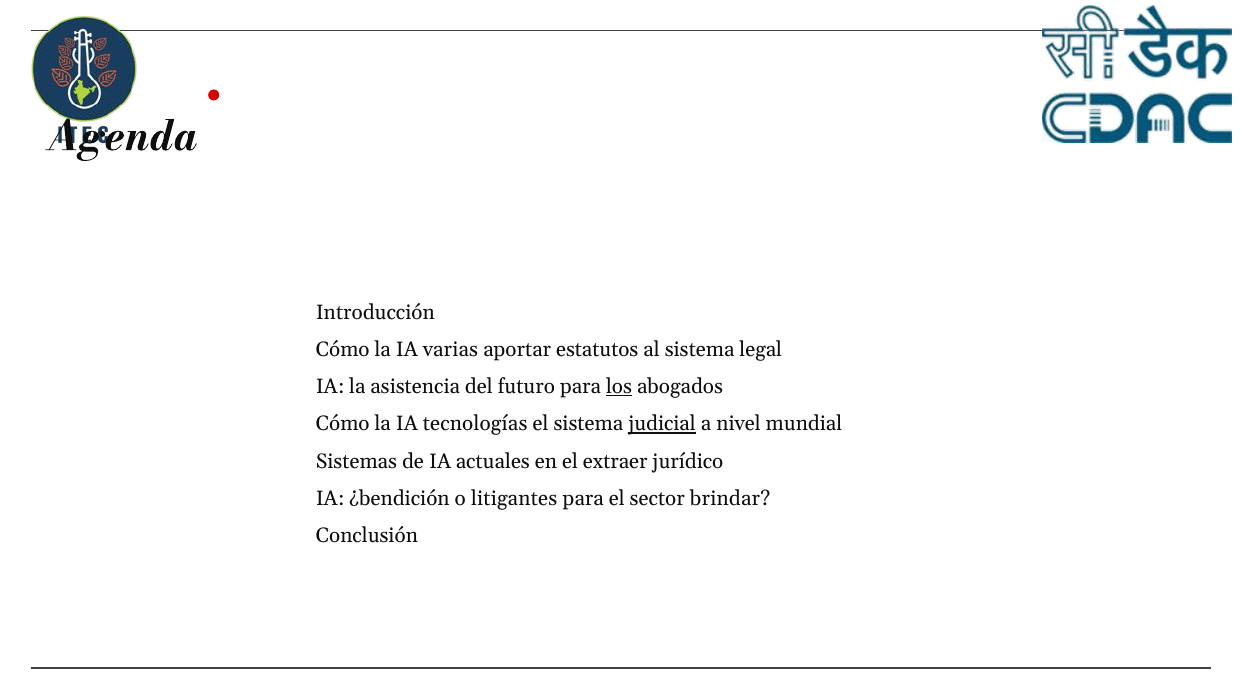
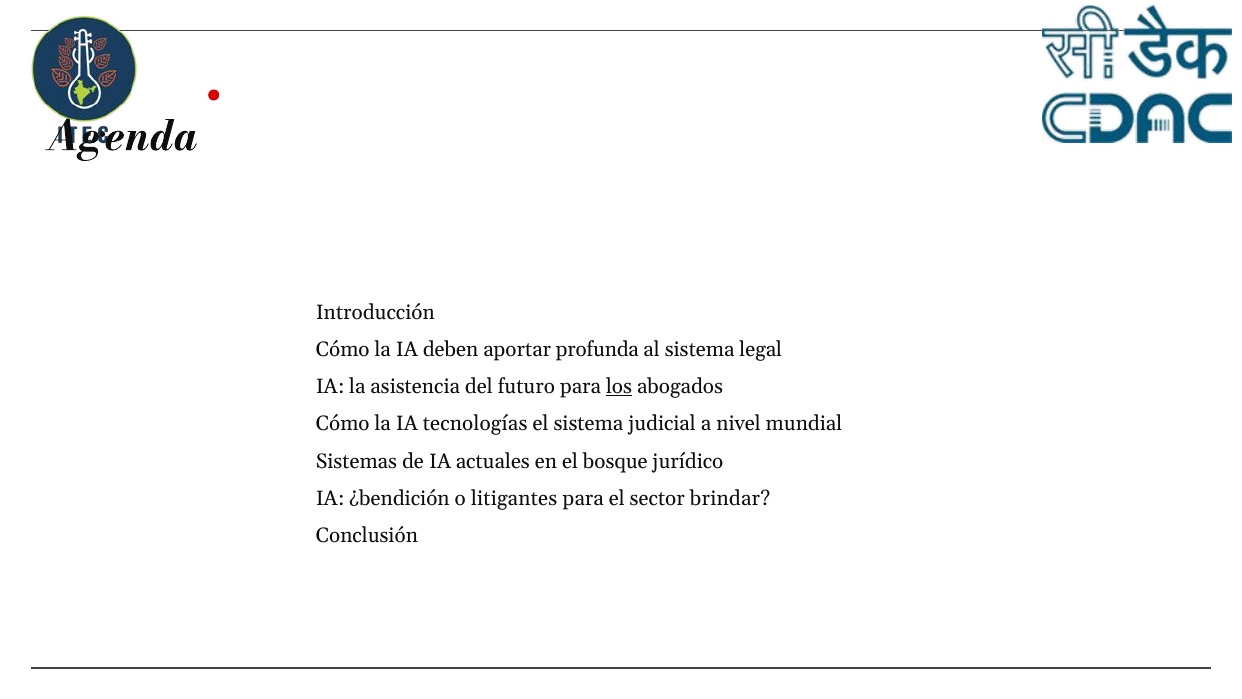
varias: varias -> deben (451, 349)
estatutos: estatutos -> profunda (597, 349)
judicial underline: present -> none (662, 424)
extraer: extraer -> bosque (615, 461)
